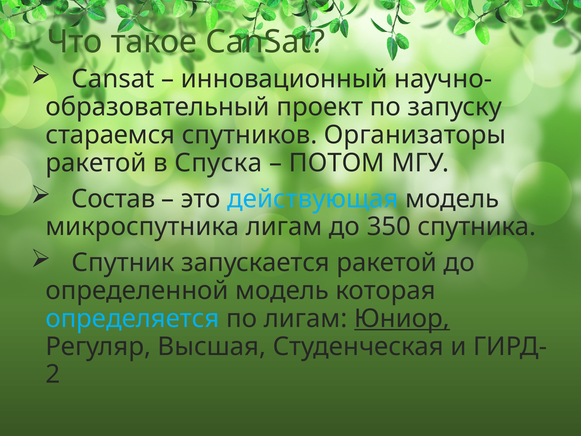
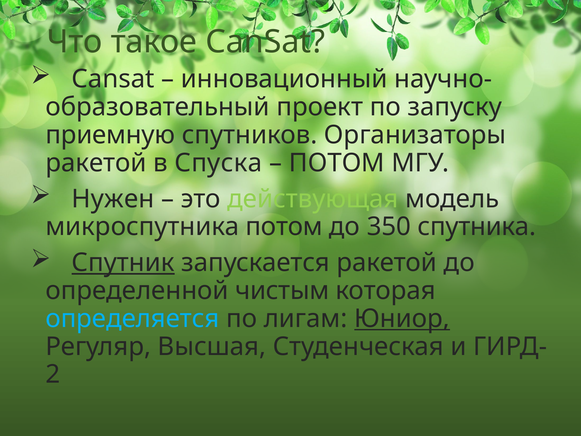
стараемся: стараемся -> приемную (110, 135)
Состав: Состав -> Нужен (113, 199)
действующая colour: light blue -> light green (313, 199)
микроспутника лигам: лигам -> потом (284, 227)
Спутник underline: none -> present (123, 263)
определенной модель: модель -> чистым (282, 291)
